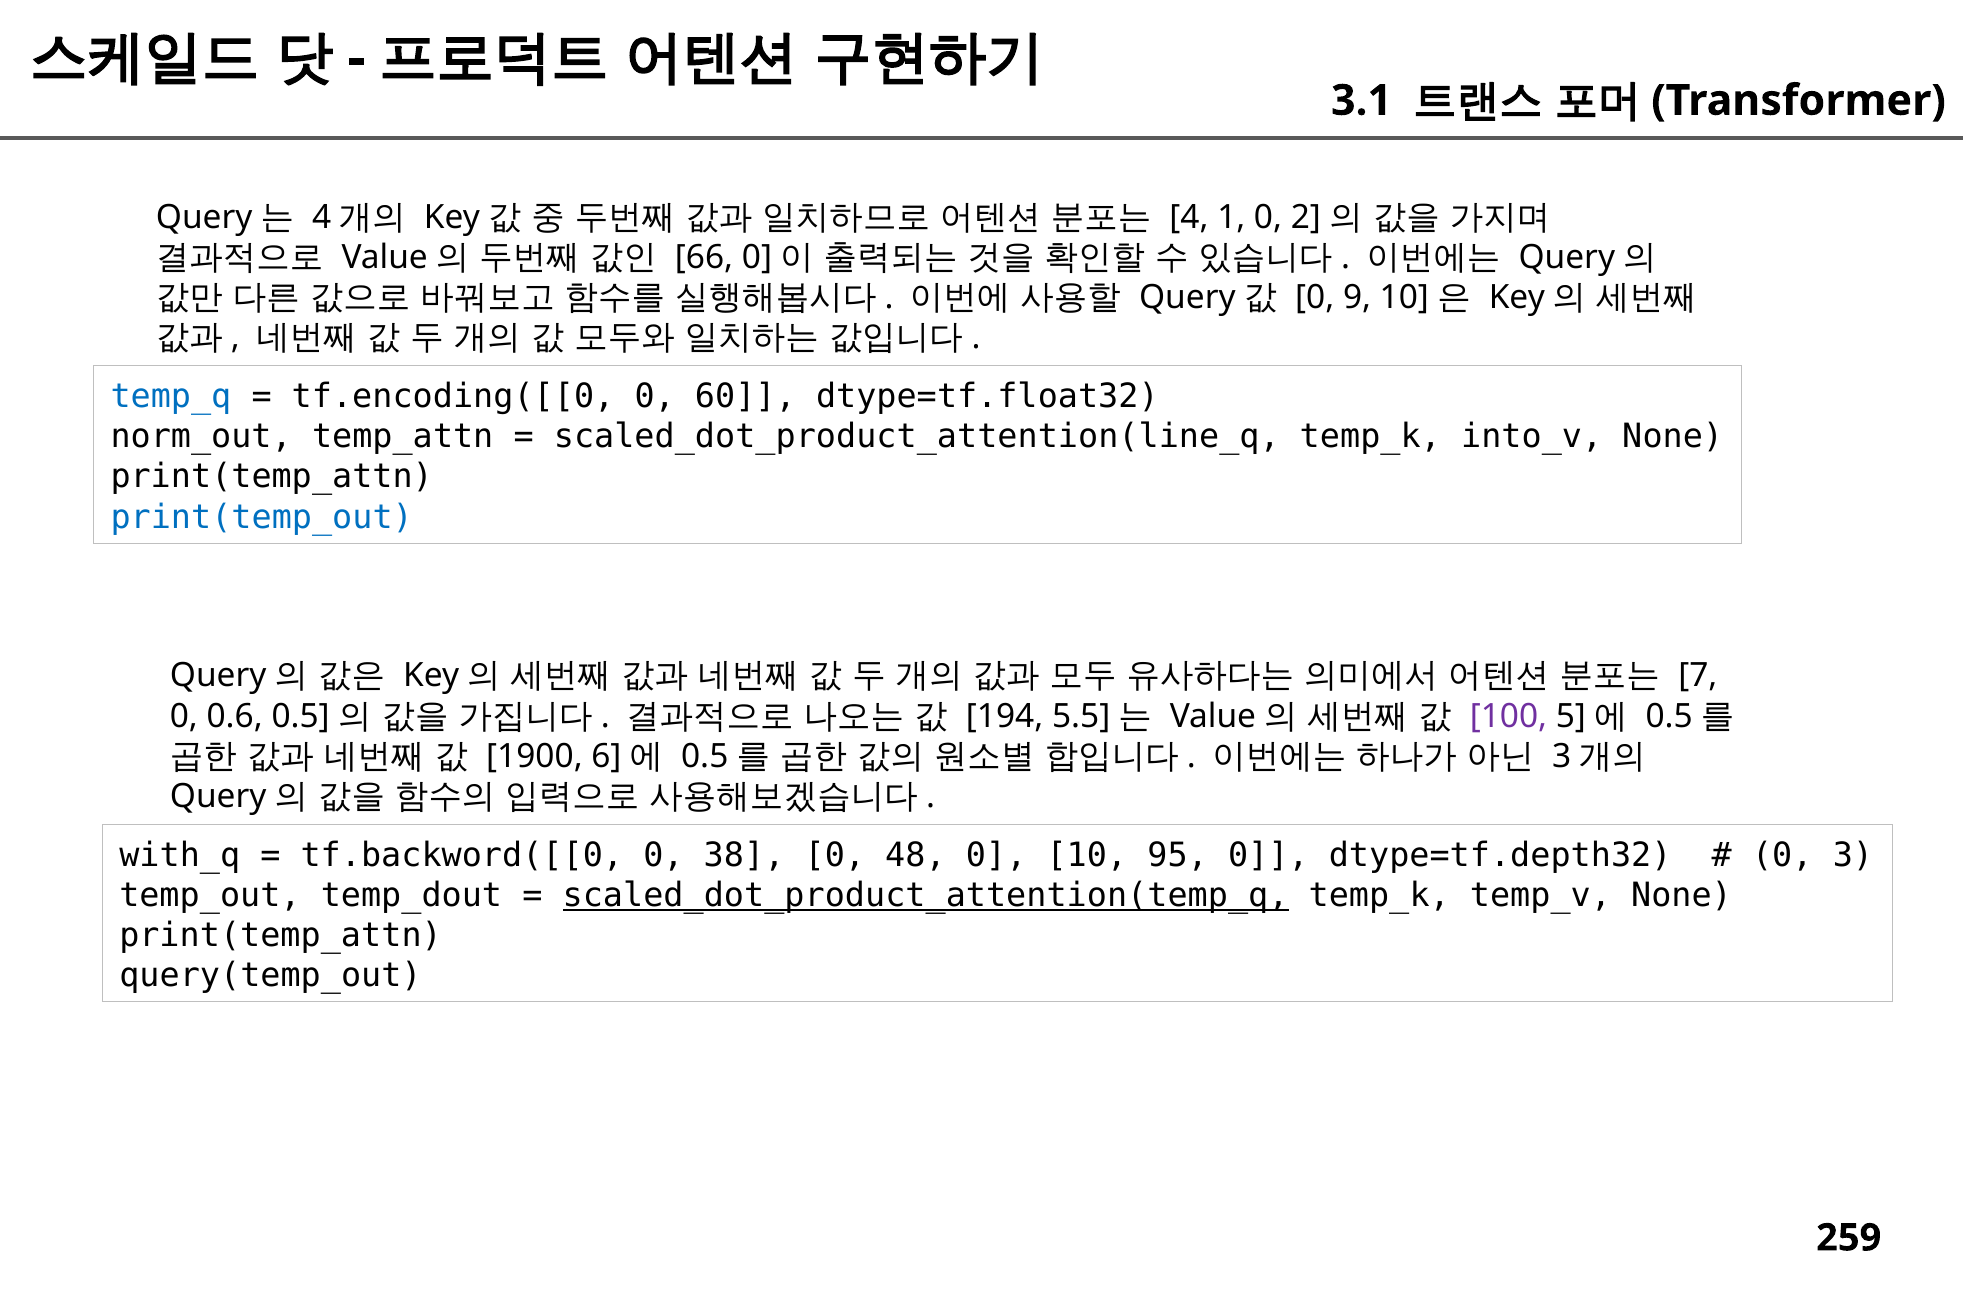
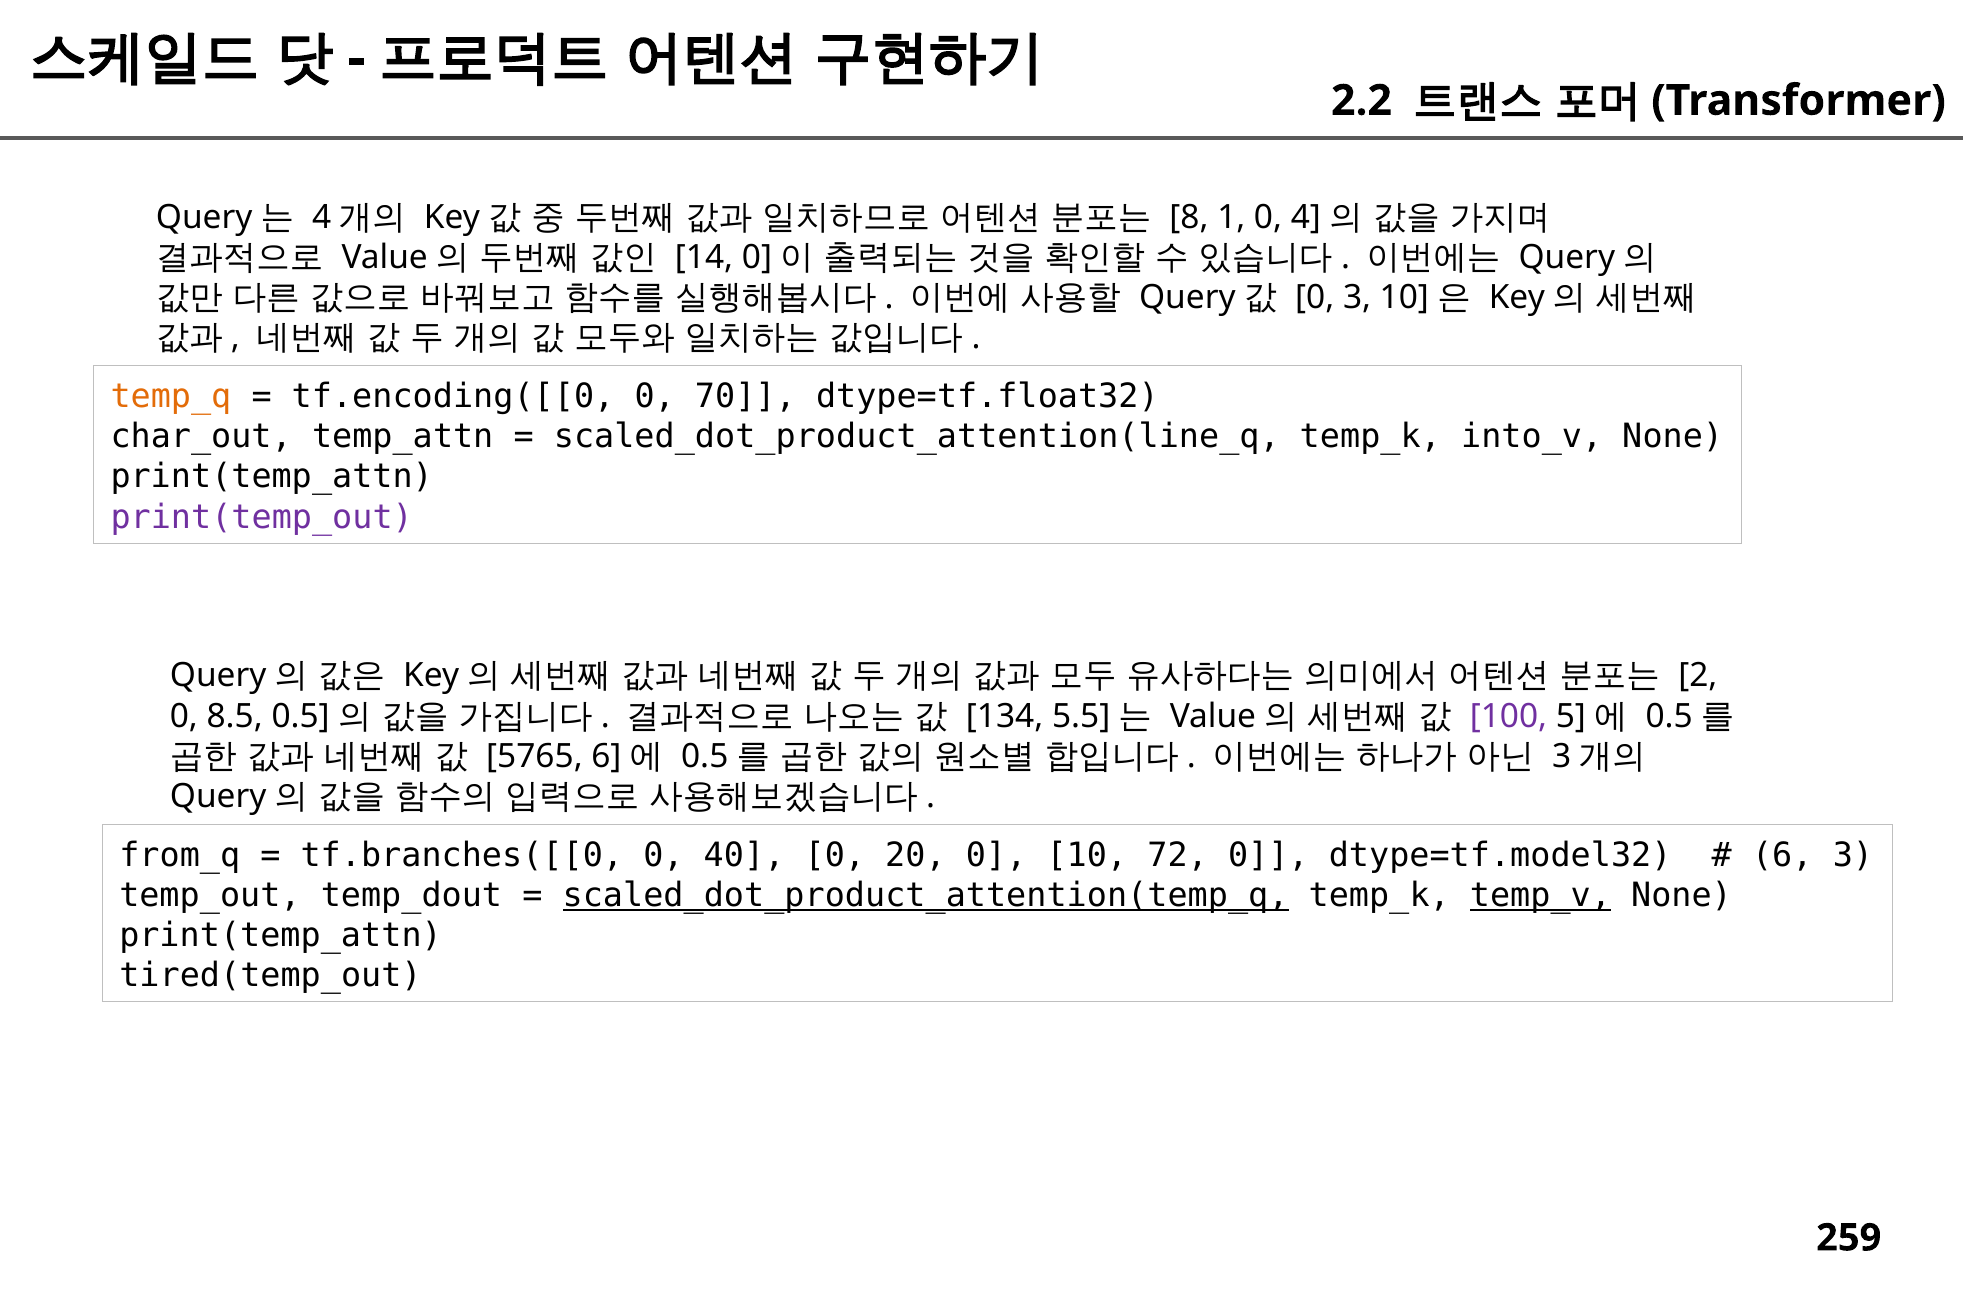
3.1: 3.1 -> 2.2 (1362, 101)
4: 4 -> 8 (1189, 217)
2: 2 -> 4 (1306, 217)
66: 66 -> 14 (704, 257)
0 9: 9 -> 3 (1357, 297)
temp_q colour: blue -> orange (171, 396)
60: 60 -> 70 (745, 396)
norm_out: norm_out -> char_out (201, 436)
print(temp_out colour: blue -> purple (262, 517)
7: 7 -> 2 (1698, 675)
0.6: 0.6 -> 8.5 (235, 716)
194: 194 -> 134 (1005, 716)
1900: 1900 -> 5765 (534, 756)
with_q: with_q -> from_q (180, 855)
tf.backword([[0: tf.backword([[0 -> tf.branches([[0 (462, 855)
38: 38 -> 40 (744, 855)
48: 48 -> 20 (915, 855)
95: 95 -> 72 (1178, 855)
dtype=tf.depth32: dtype=tf.depth32 -> dtype=tf.model32 (1500, 855)
0: 0 -> 6 (1782, 855)
temp_v underline: none -> present (1540, 895)
query(temp_out: query(temp_out -> tired(temp_out (270, 975)
